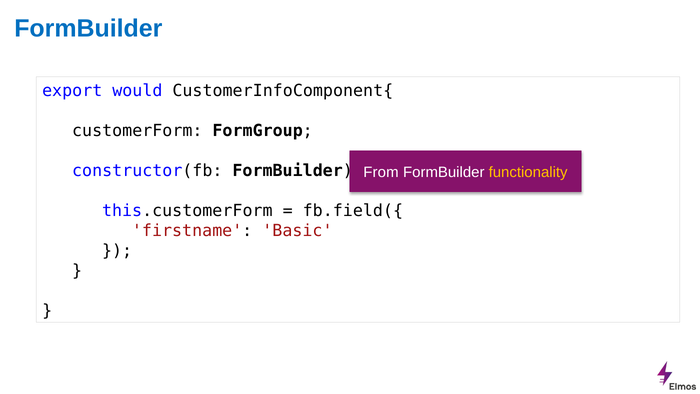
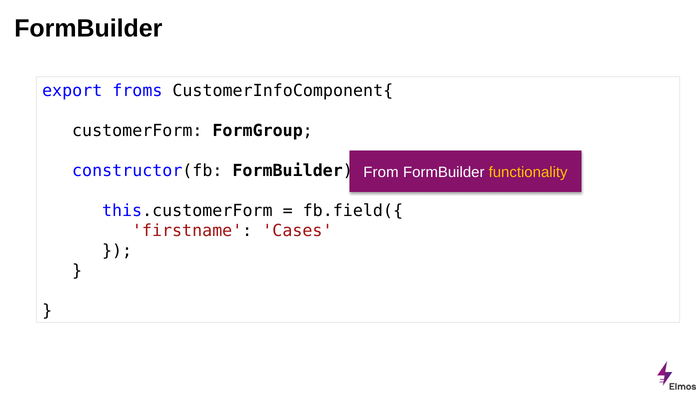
FormBuilder colour: blue -> black (88, 28)
would: would -> froms (137, 91)
Basic: Basic -> Cases (297, 231)
